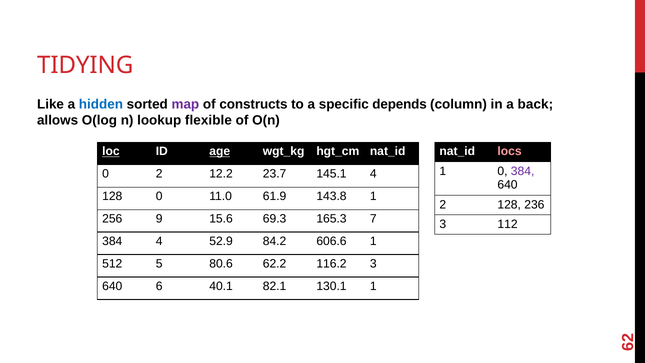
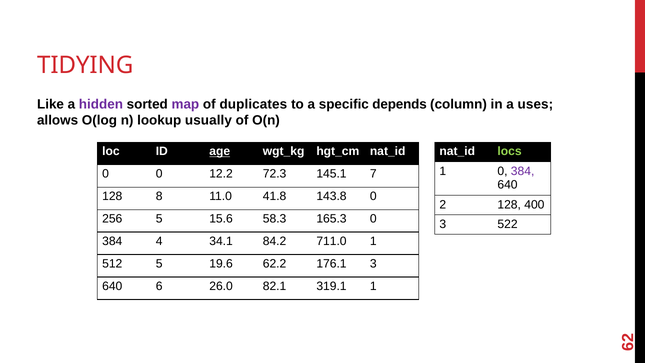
hidden colour: blue -> purple (101, 104)
constructs: constructs -> duplicates (253, 104)
back: back -> uses (535, 104)
flexible: flexible -> usually (208, 120)
loc underline: present -> none (111, 151)
locs colour: pink -> light green (510, 151)
0 2: 2 -> 0 (159, 174)
23.7: 23.7 -> 72.3 (275, 174)
145.1 4: 4 -> 7 (373, 174)
128 0: 0 -> 8 (159, 196)
61.9: 61.9 -> 41.8 (275, 196)
143.8 1: 1 -> 0 (373, 196)
236: 236 -> 400 (534, 204)
256 9: 9 -> 5 (159, 219)
69.3: 69.3 -> 58.3 (275, 219)
165.3 7: 7 -> 0 (373, 219)
112: 112 -> 522 (508, 224)
52.9: 52.9 -> 34.1 (221, 241)
606.6: 606.6 -> 711.0 (331, 241)
80.6: 80.6 -> 19.6 (221, 264)
116.2: 116.2 -> 176.1 (331, 264)
40.1: 40.1 -> 26.0 (221, 286)
130.1: 130.1 -> 319.1 (331, 286)
